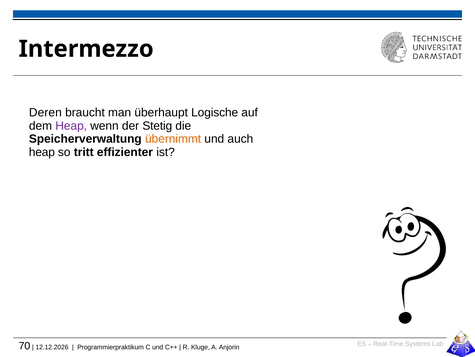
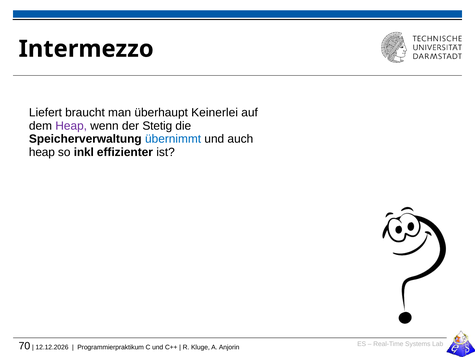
Deren: Deren -> Liefert (45, 112)
Logische: Logische -> Keinerlei (215, 112)
übernimmt colour: orange -> blue (173, 139)
tritt: tritt -> inkl (84, 152)
